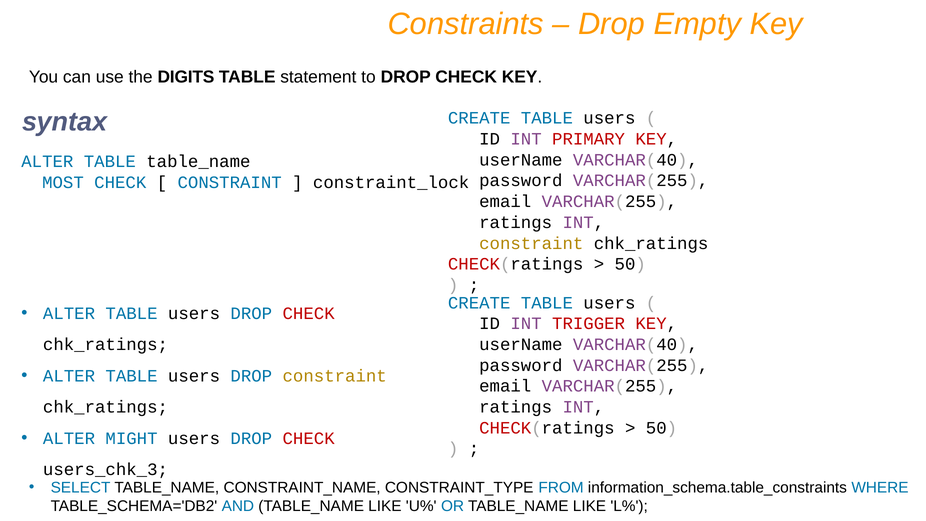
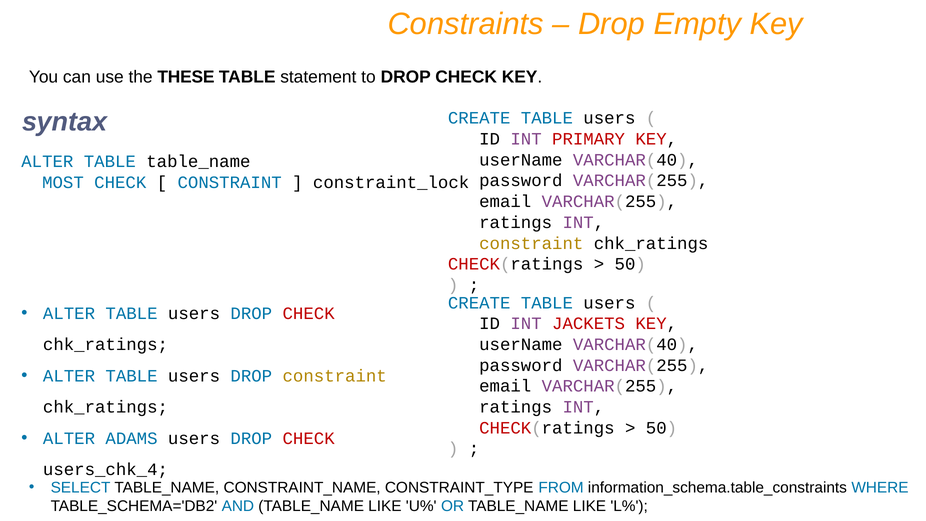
DIGITS: DIGITS -> THESE (186, 77)
TRIGGER: TRIGGER -> JACKETS (589, 324)
MIGHT: MIGHT -> ADAMS (132, 438)
users_chk_3: users_chk_3 -> users_chk_4 (105, 469)
